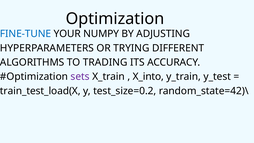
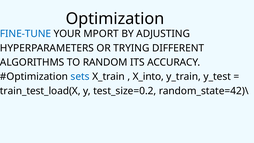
NUMPY: NUMPY -> MPORT (101, 34)
TRADING: TRADING -> RANDOM (105, 62)
sets colour: purple -> blue (80, 77)
